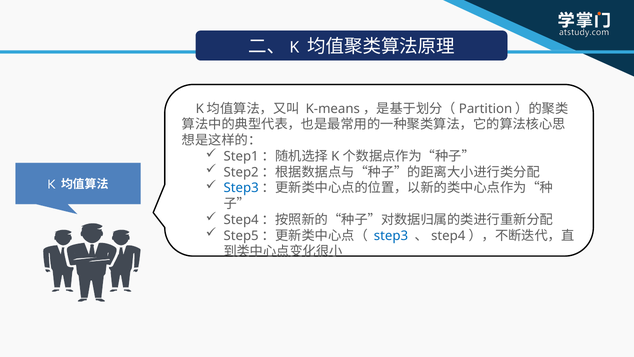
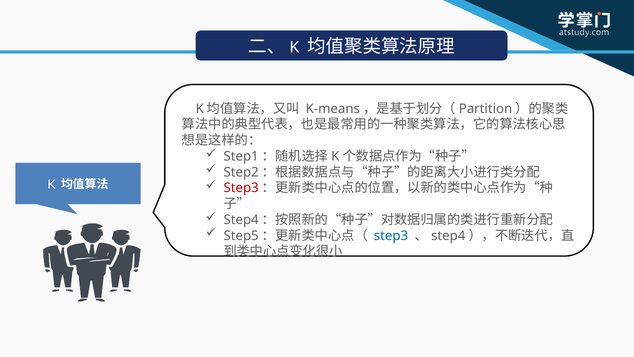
Step3 colour: blue -> red (241, 188)
